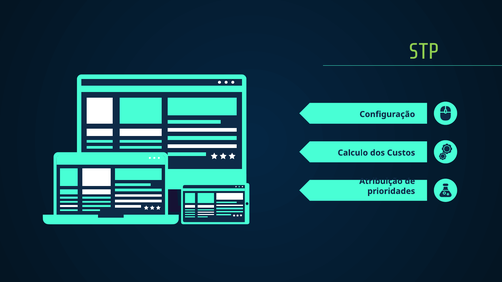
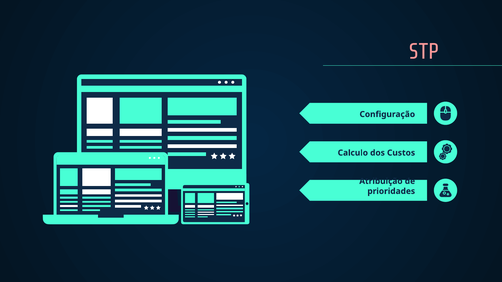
STP colour: light green -> pink (424, 51)
